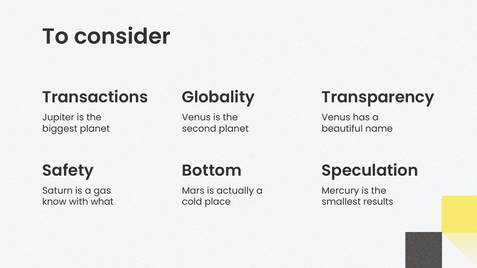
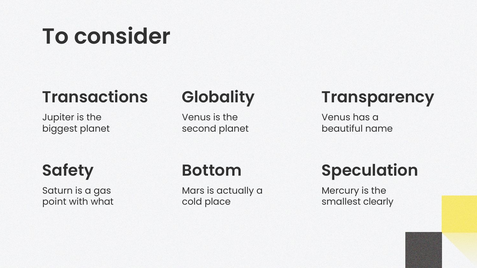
know: know -> point (54, 202)
results: results -> clearly (378, 202)
